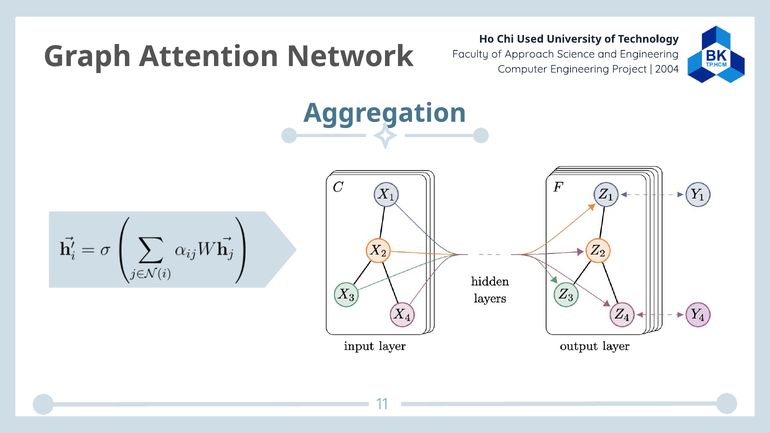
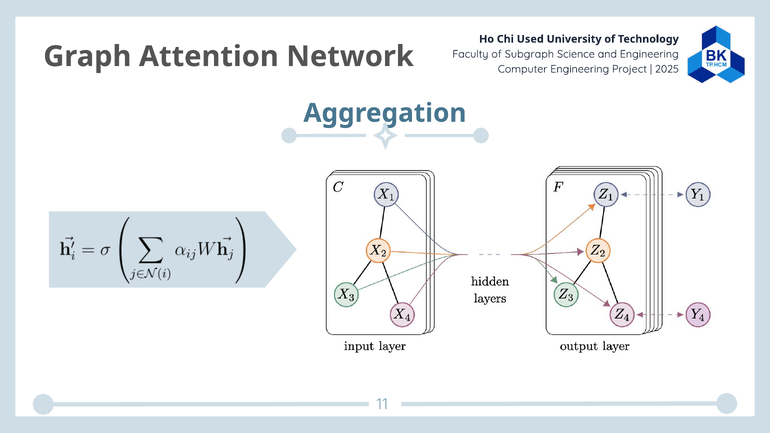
Approach: Approach -> Subgraph (529, 54)
2004: 2004 -> 2025 (667, 69)
